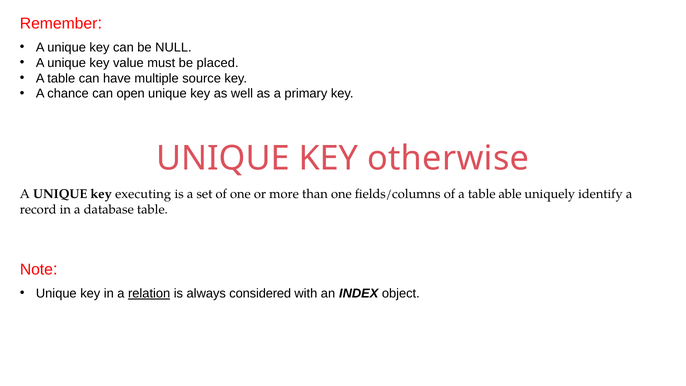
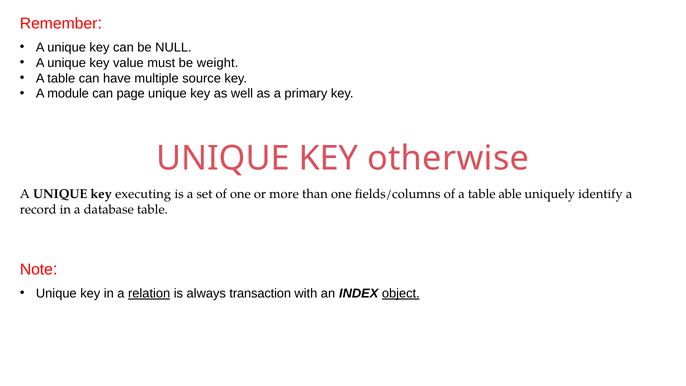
placed: placed -> weight (218, 63)
chance: chance -> module (68, 94)
open: open -> page (131, 94)
considered: considered -> transaction (260, 293)
object underline: none -> present (401, 293)
